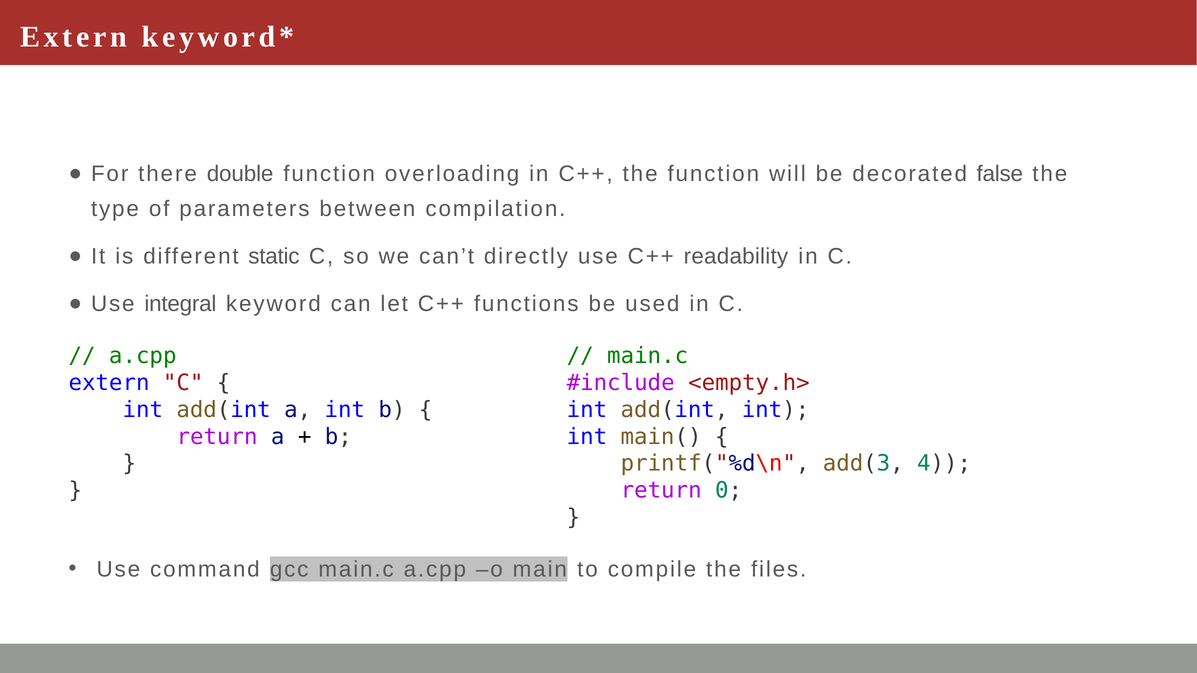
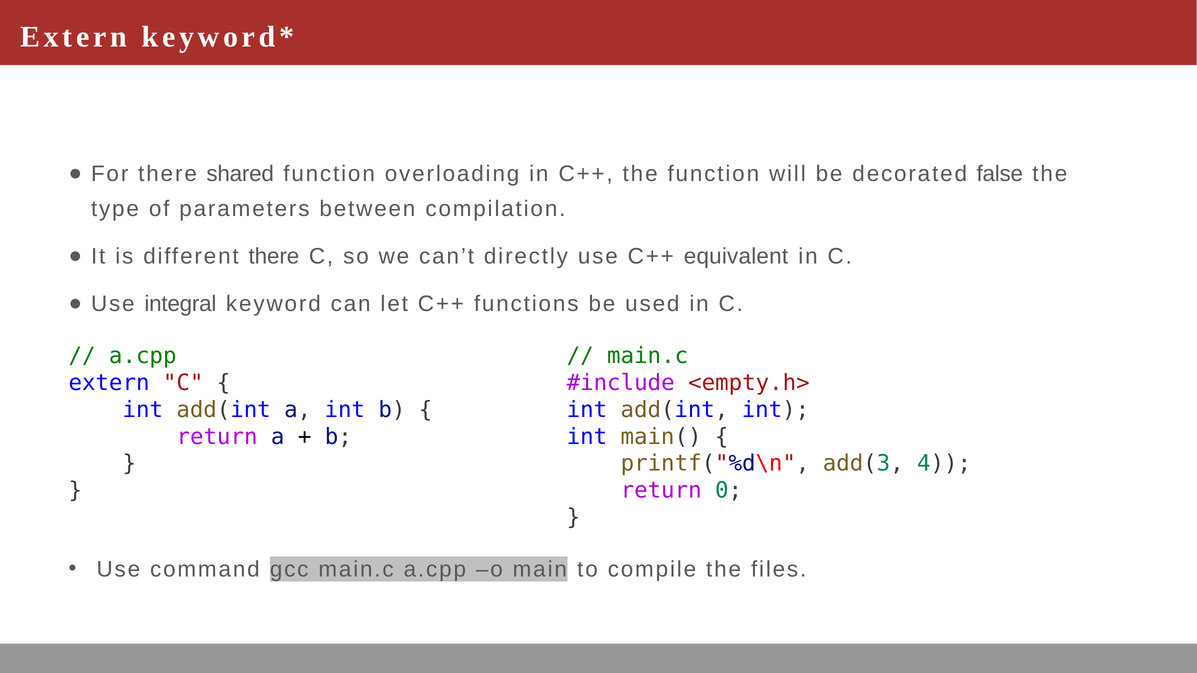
double: double -> shared (240, 174)
different static: static -> there (274, 256)
readability: readability -> equivalent (736, 256)
